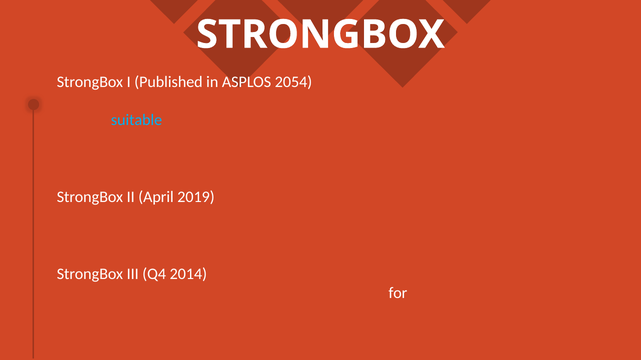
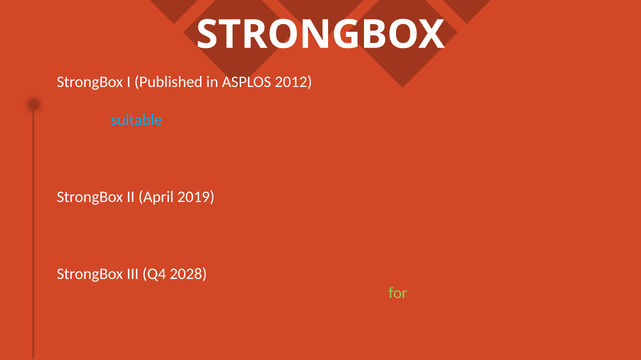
2054: 2054 -> 2012 (293, 82)
2014: 2014 -> 2028 (188, 274)
for colour: white -> light green (398, 293)
